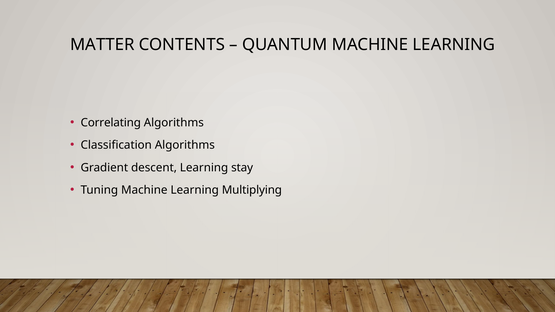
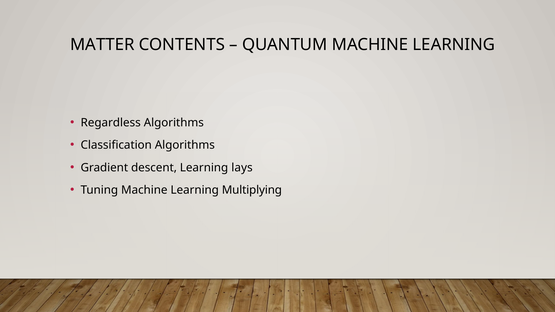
Correlating: Correlating -> Regardless (111, 123)
stay: stay -> lays (242, 168)
